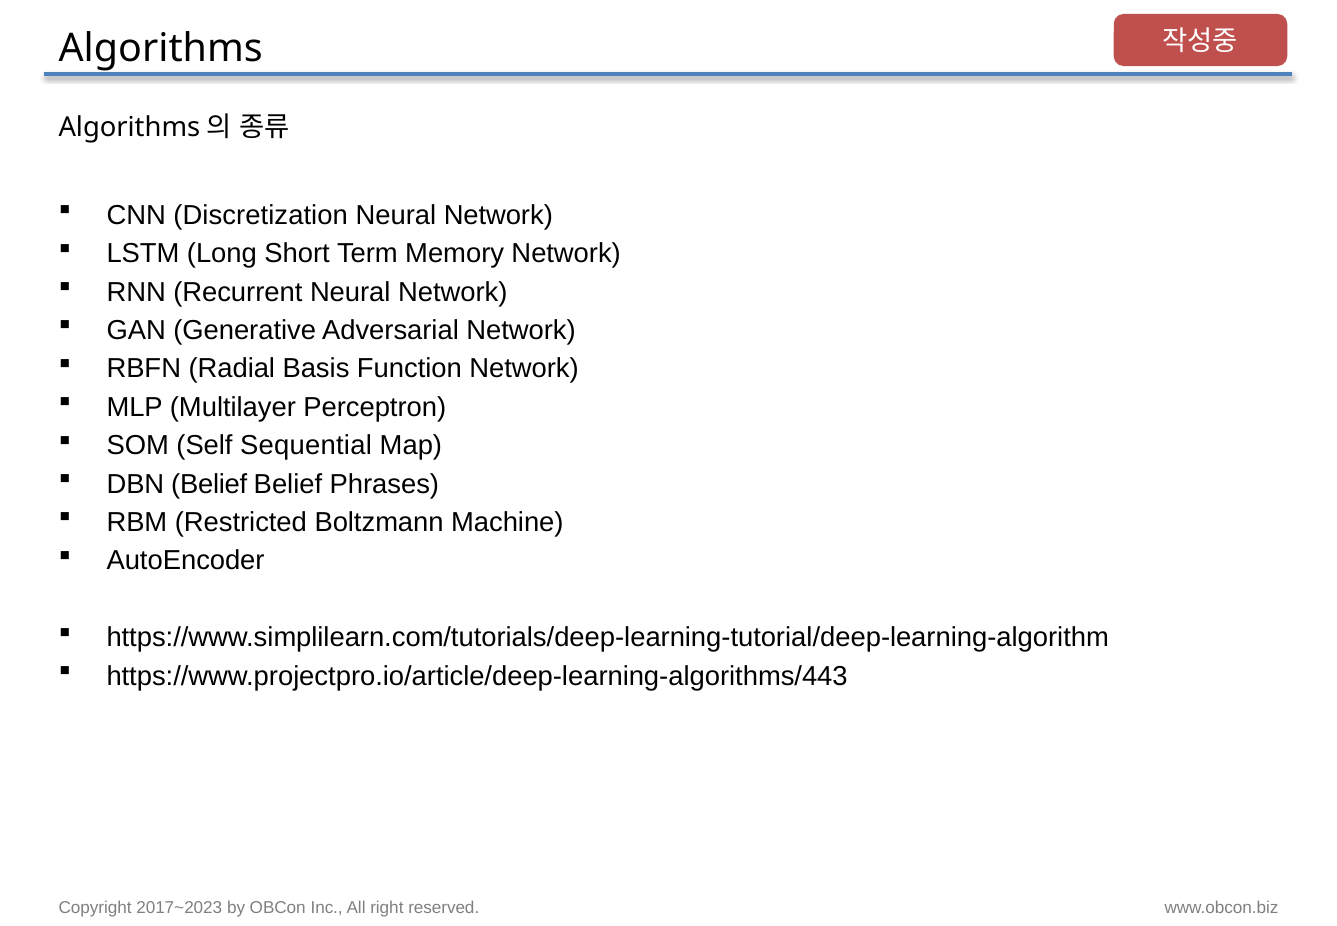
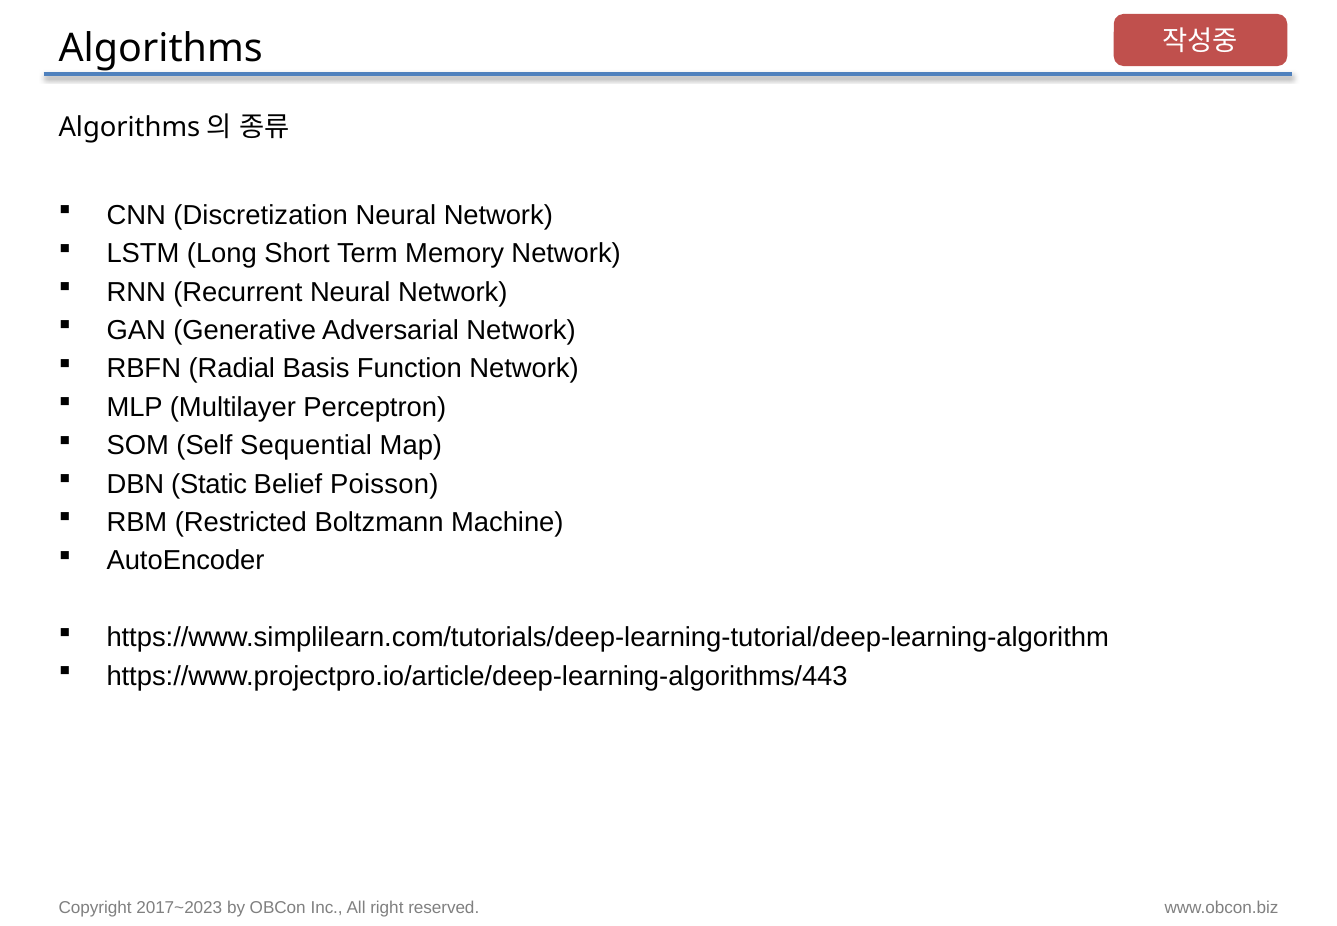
DBN Belief: Belief -> Static (209, 484)
Phrases: Phrases -> Poisson (384, 484)
